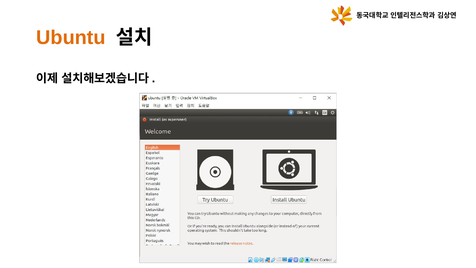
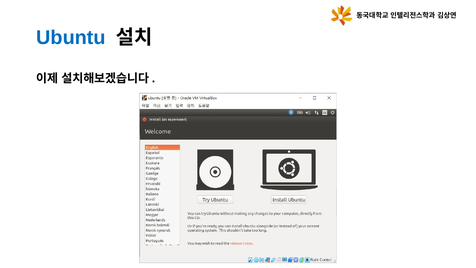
Ubuntu colour: orange -> blue (71, 37)
